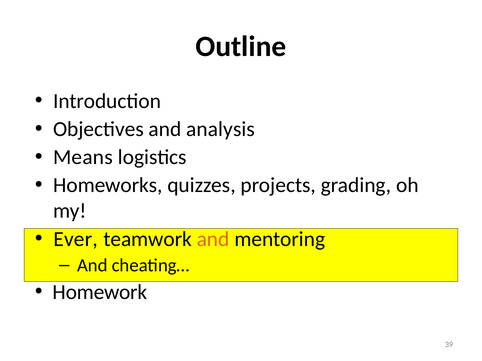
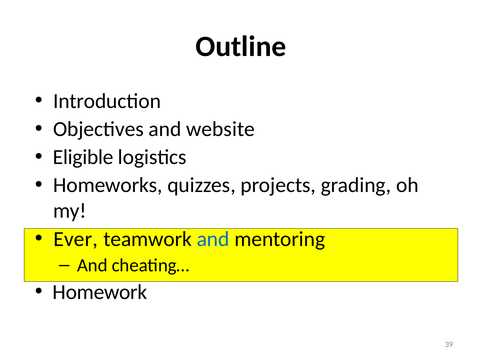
analysis: analysis -> website (221, 129)
Means: Means -> Eligible (83, 157)
and colour: orange -> blue (213, 239)
